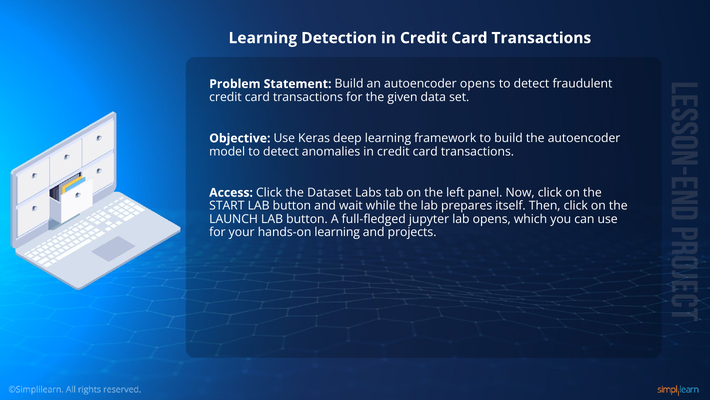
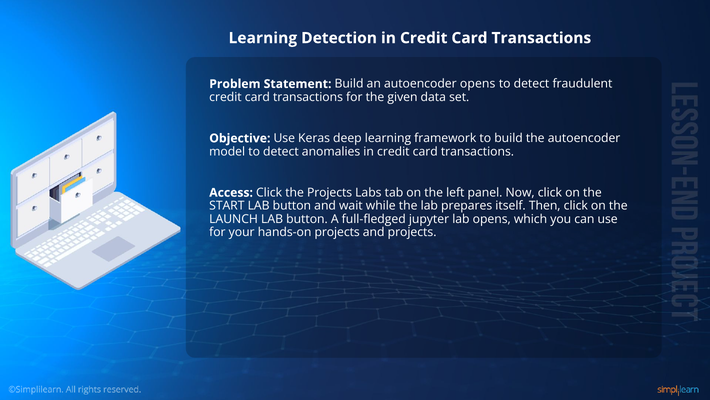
the Dataset: Dataset -> Projects (330, 192)
hands-on learning: learning -> projects (337, 232)
